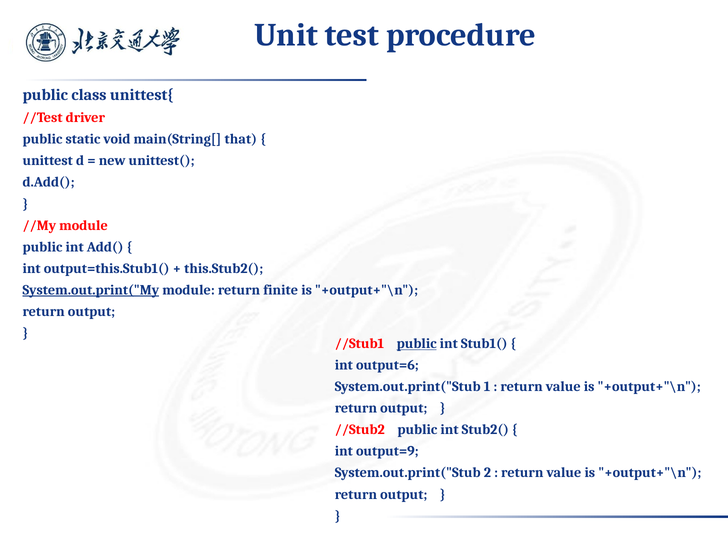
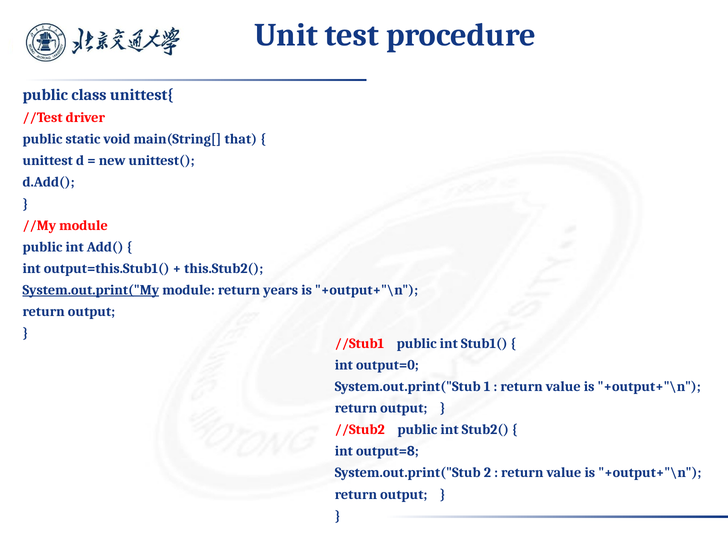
finite: finite -> years (281, 290)
public underline: present -> none (417, 344)
output=6: output=6 -> output=0 (387, 365)
output=9: output=9 -> output=8 (387, 451)
